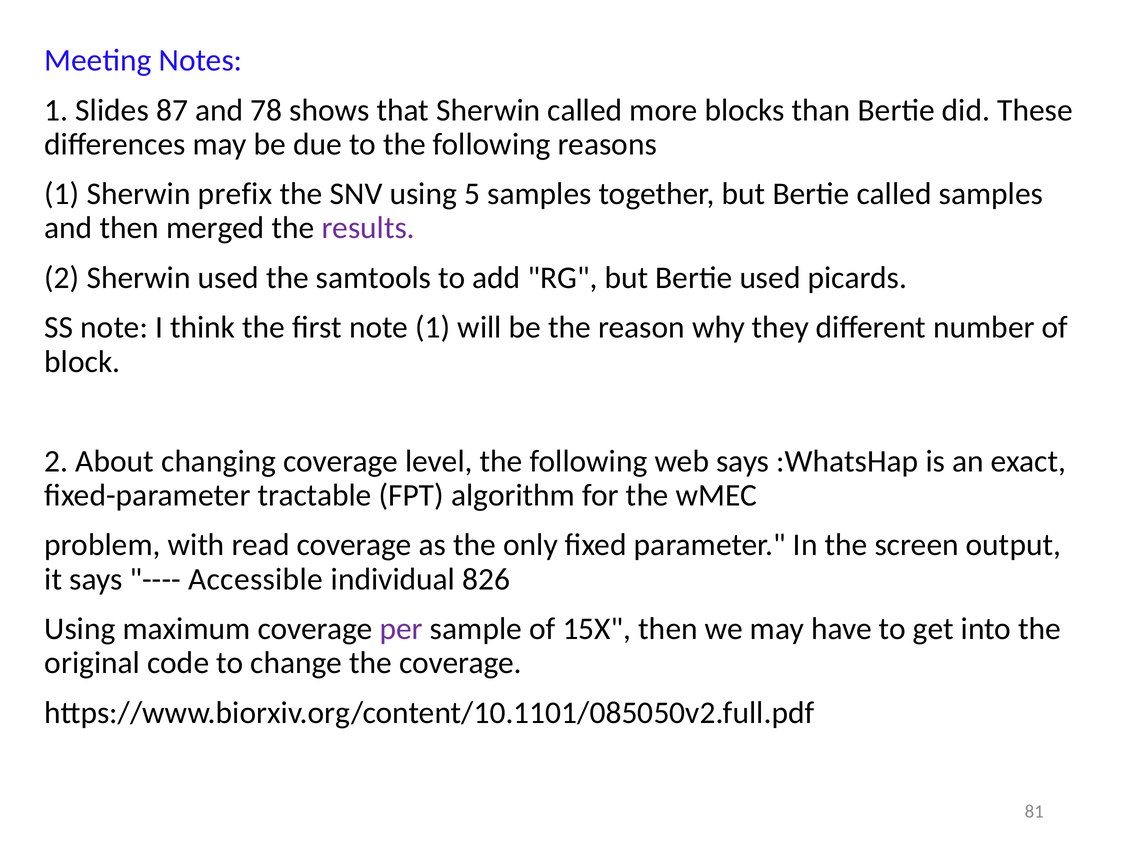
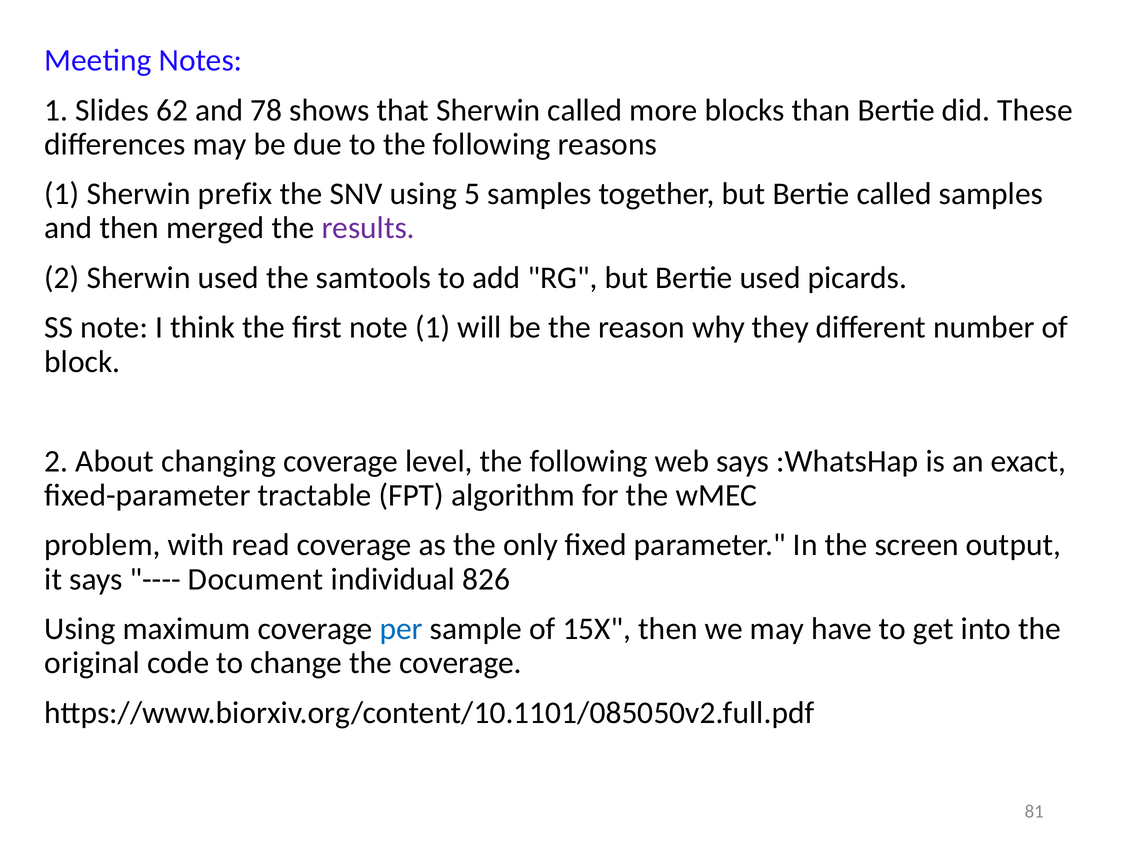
87: 87 -> 62 (172, 110)
Accessible: Accessible -> Document (256, 579)
per colour: purple -> blue (401, 629)
